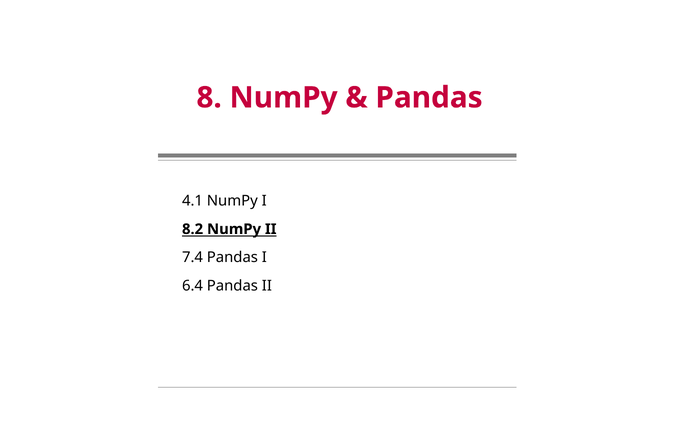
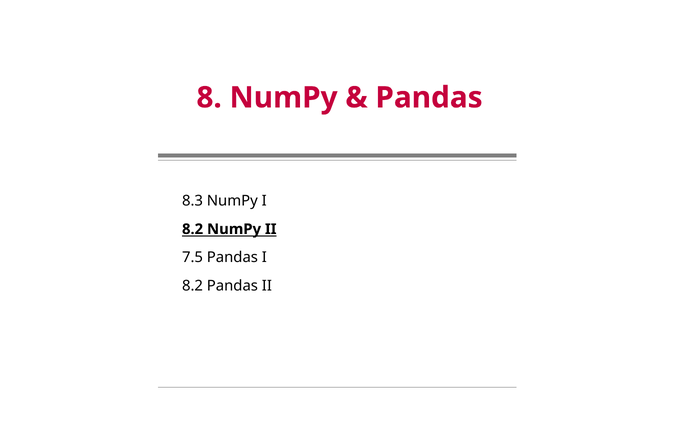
4.1: 4.1 -> 8.3 (193, 201)
7.4: 7.4 -> 7.5 (193, 258)
6.4: 6.4 -> 8.2 (193, 286)
